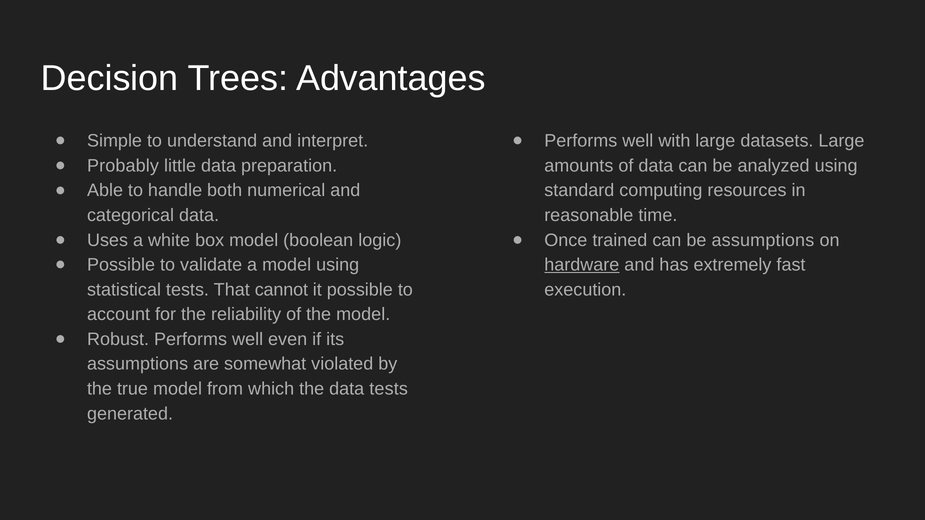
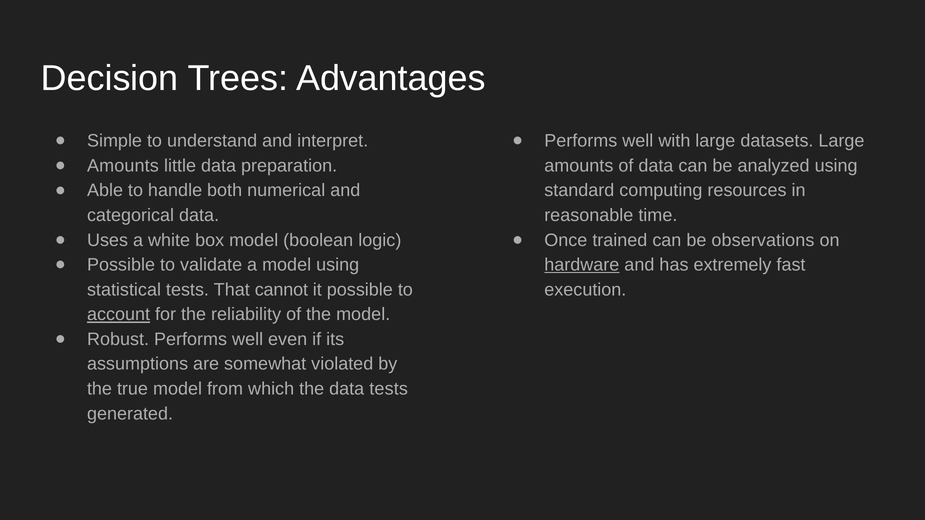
Probably: Probably -> Amounts (123, 166)
be assumptions: assumptions -> observations (763, 240)
account underline: none -> present (119, 315)
